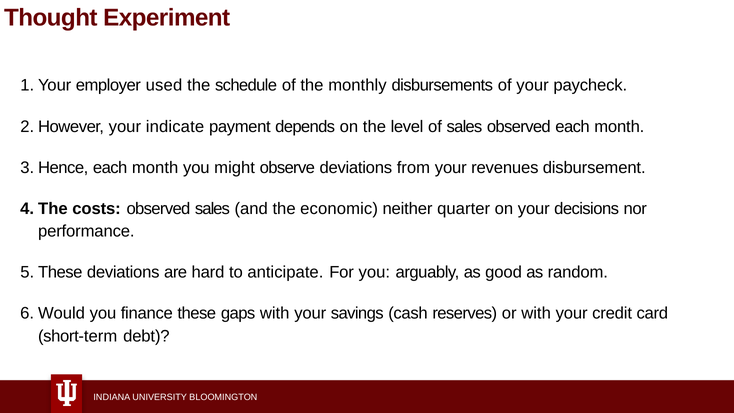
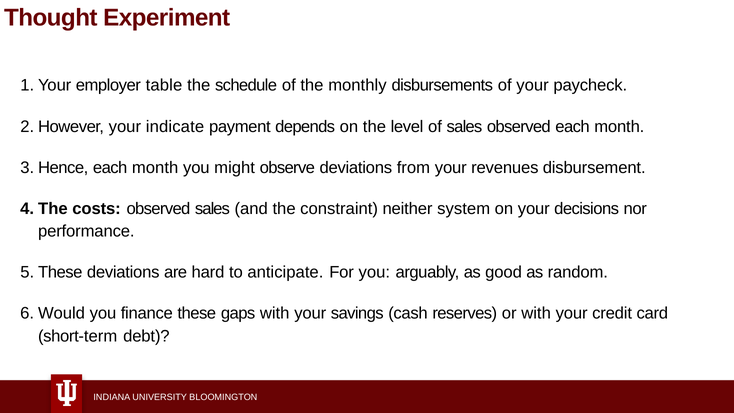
used: used -> table (164, 85)
economic: economic -> constraint (339, 208)
quarter: quarter -> system (464, 208)
